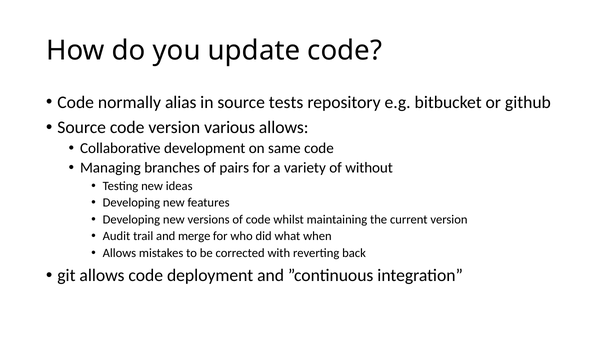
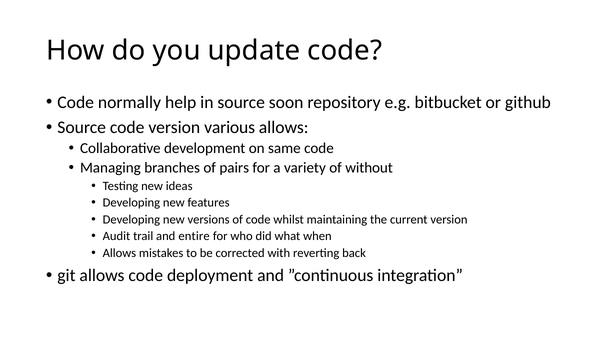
alias: alias -> help (181, 102)
tests: tests -> soon (286, 102)
merge: merge -> entire (194, 236)
